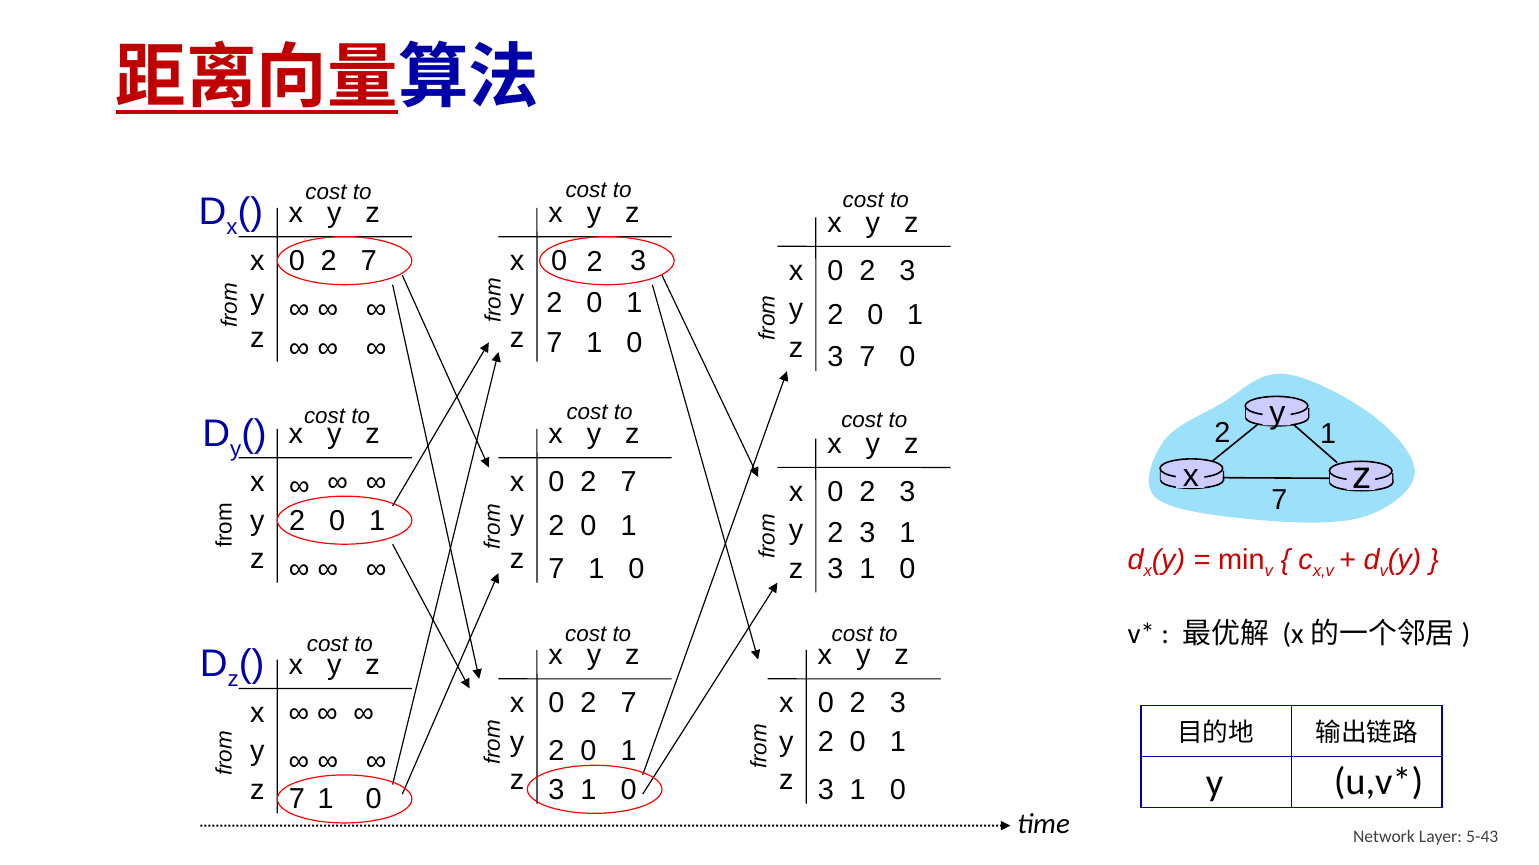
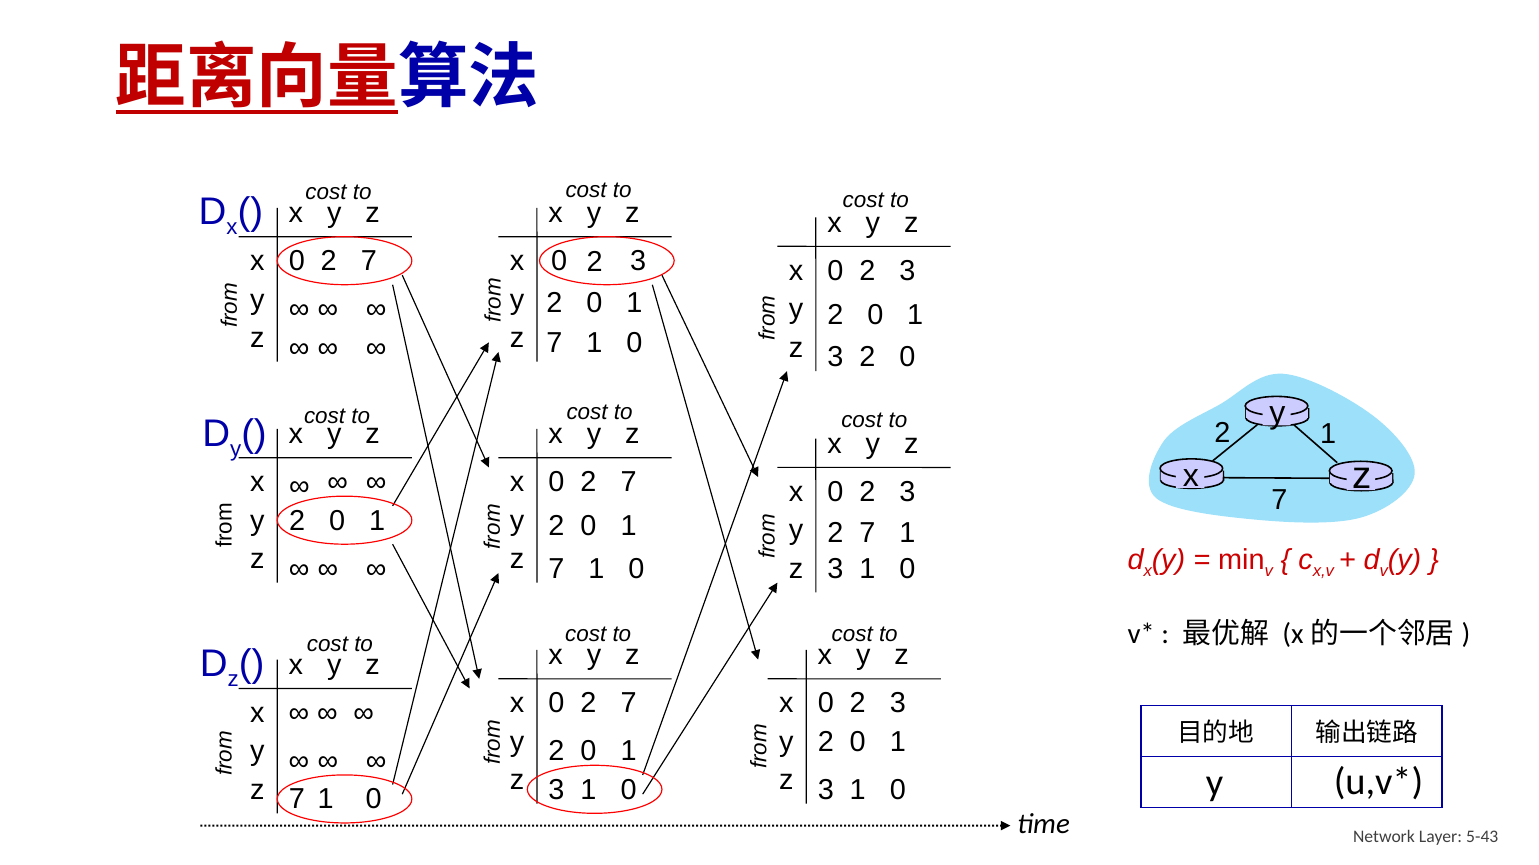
7: 7 -> 2 (867, 357)
3: 3 -> 7 (867, 533)
